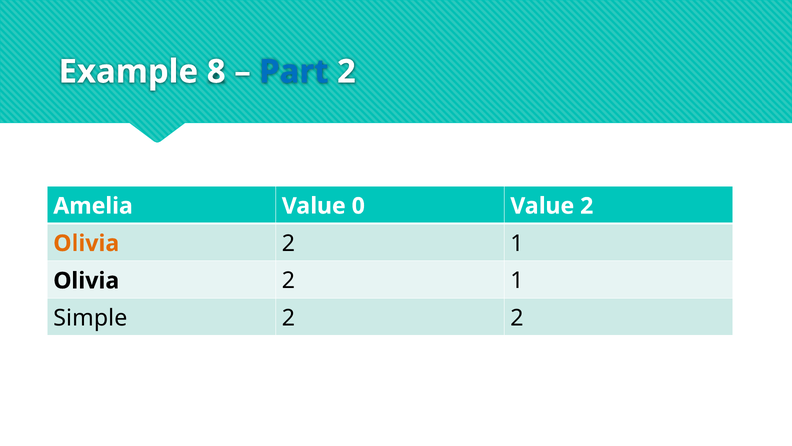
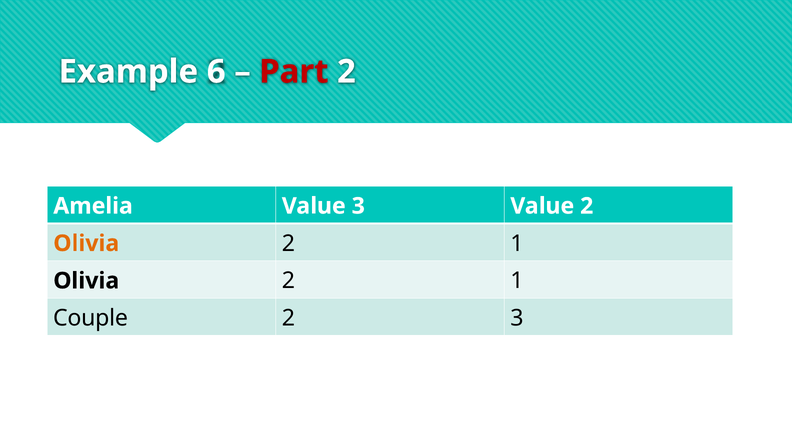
8: 8 -> 6 (216, 72)
Part colour: blue -> red (294, 72)
Value 0: 0 -> 3 (358, 206)
Simple: Simple -> Couple (90, 318)
2 2: 2 -> 3 (517, 318)
